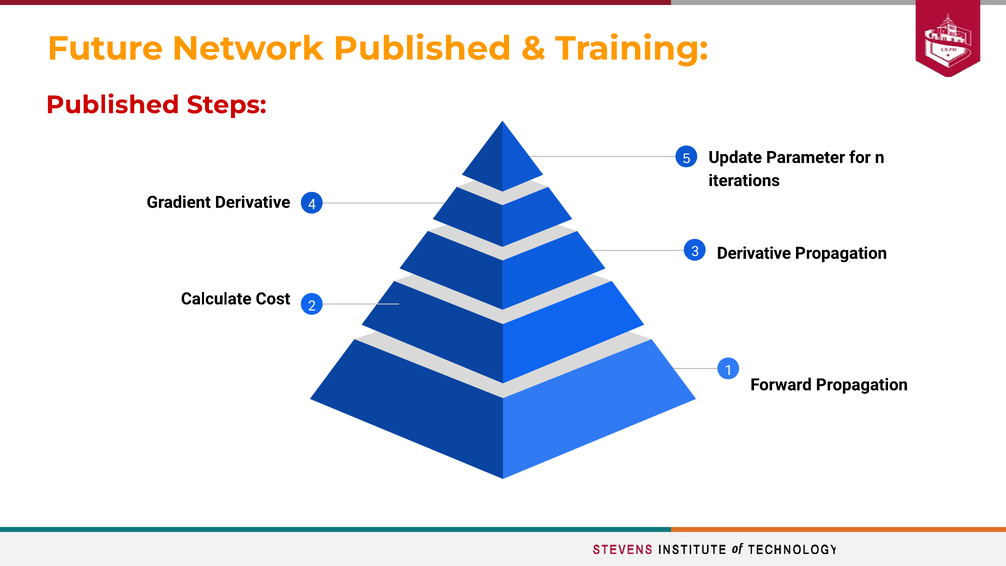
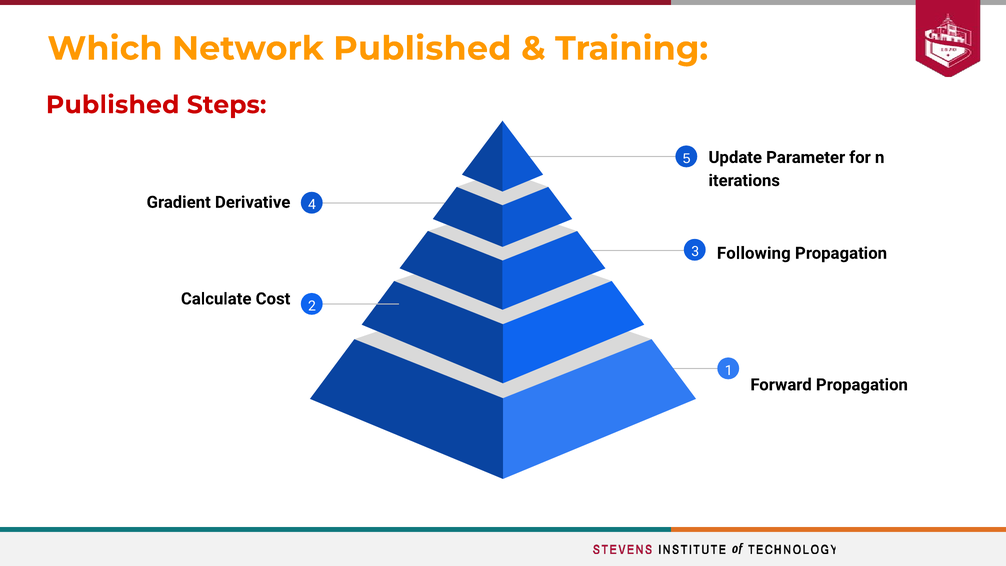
Future: Future -> Which (105, 49)
3 Derivative: Derivative -> Following (754, 253)
